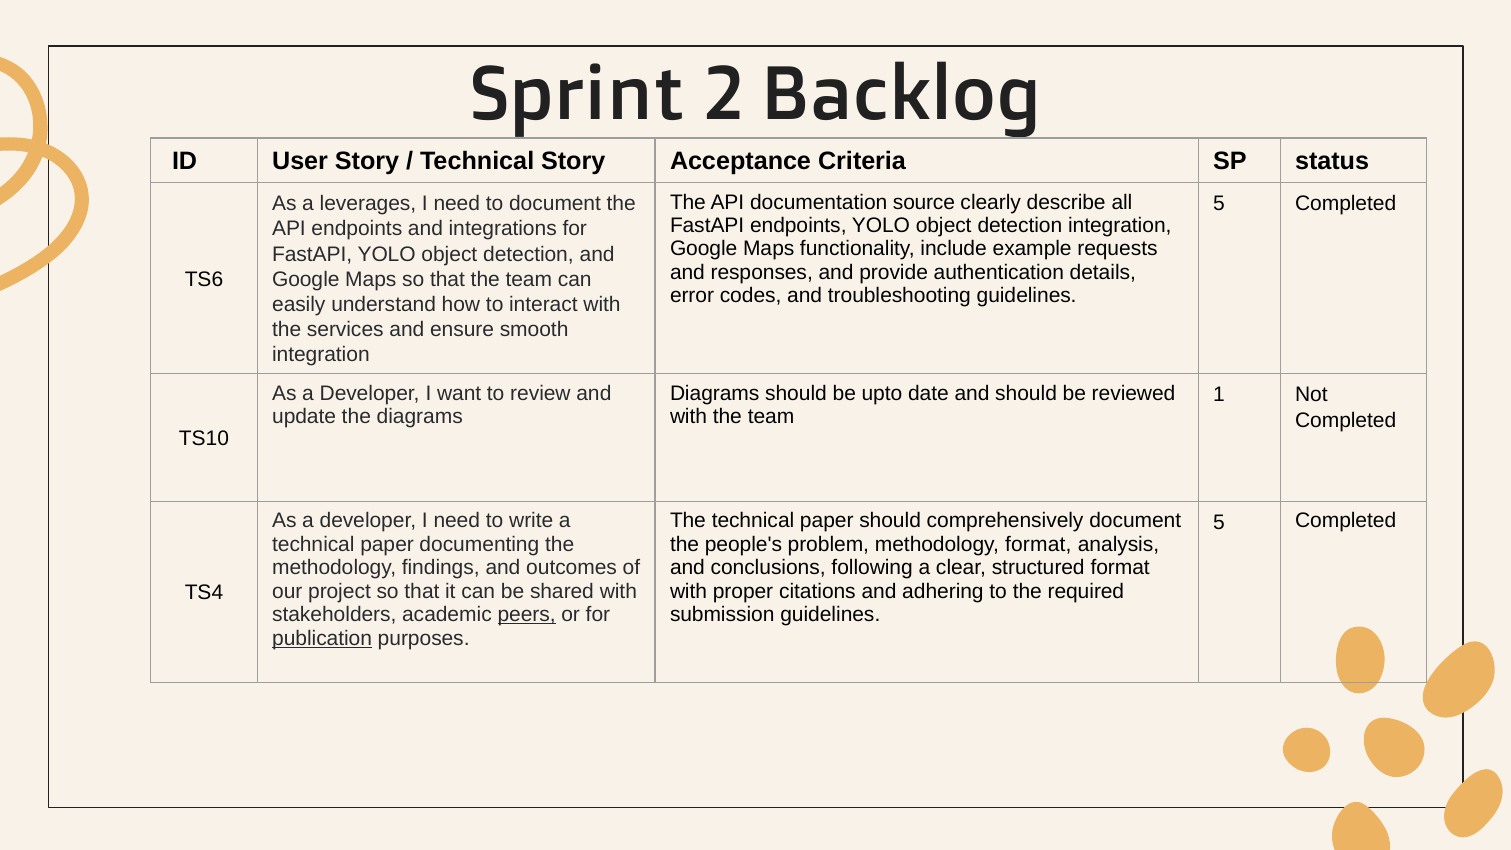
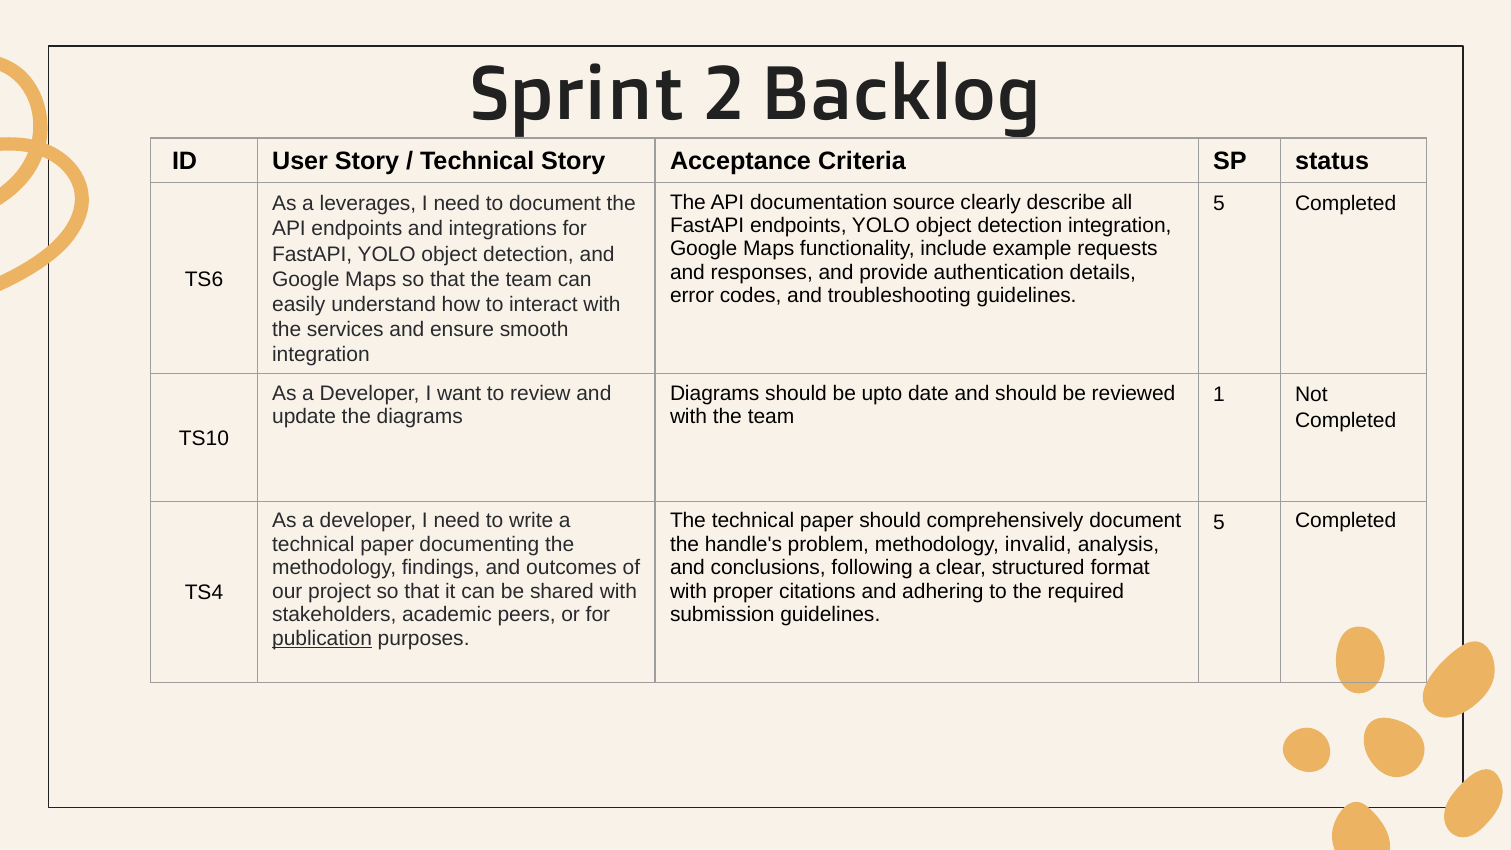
people's: people's -> handle's (743, 544)
methodology format: format -> invalid (1038, 544)
peers underline: present -> none (527, 615)
